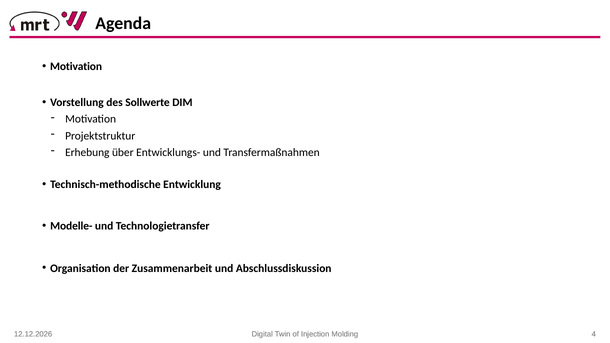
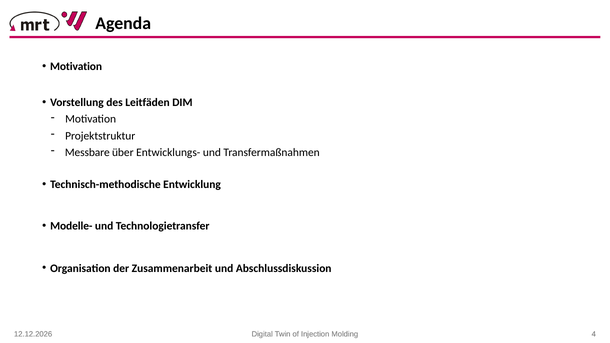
Sollwerte: Sollwerte -> Leitfäden (148, 103)
Erhebung: Erhebung -> Messbare (87, 152)
